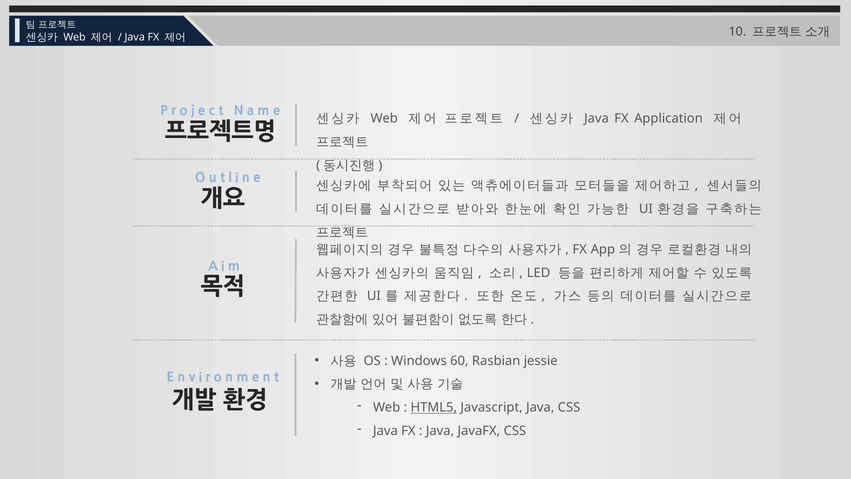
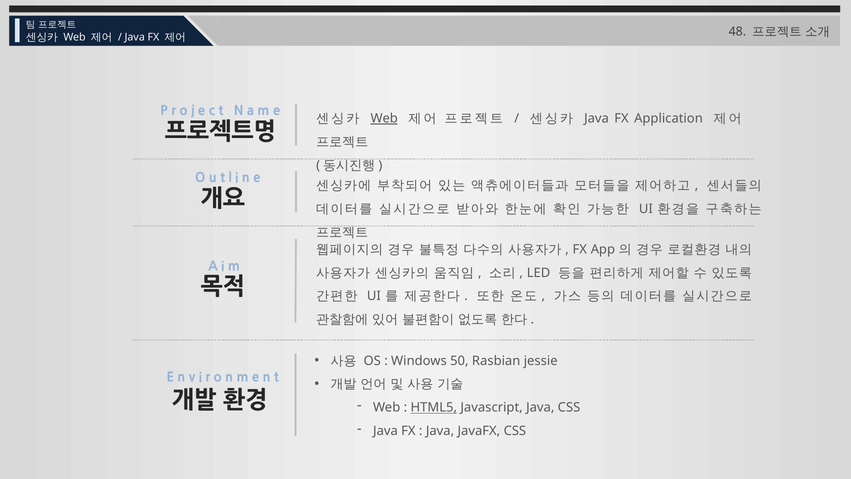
10: 10 -> 48 (737, 31)
Web underline: none -> present (384, 118)
60: 60 -> 50 (459, 361)
